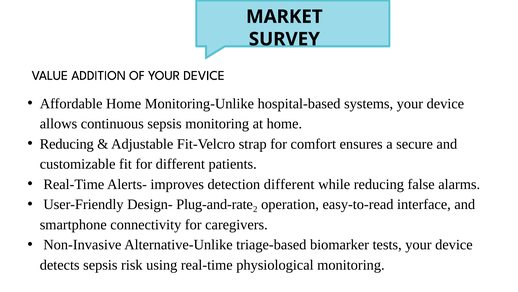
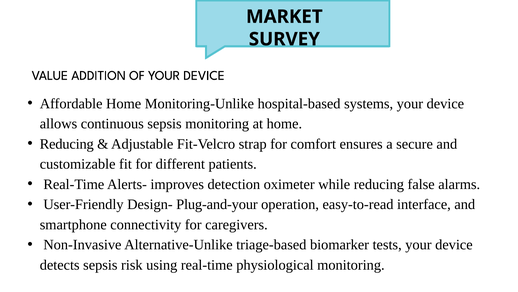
detection different: different -> oximeter (289, 184)
Plug-and-rate₂: Plug-and-rate₂ -> Plug-and-your (217, 204)
